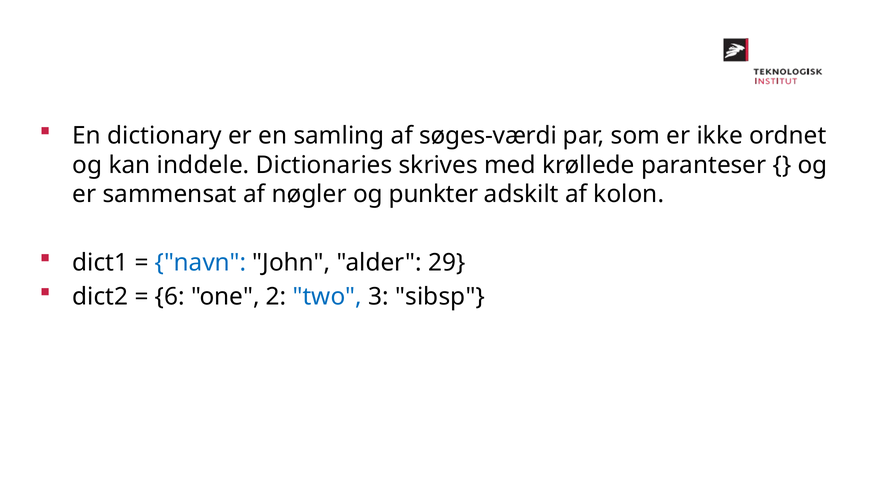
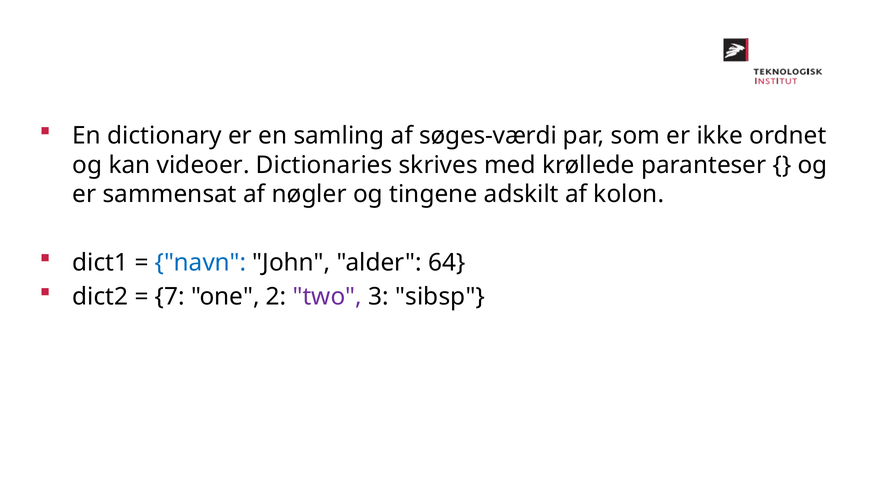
inddele: inddele -> videoer (203, 165)
punkter: punkter -> tingene (433, 194)
29: 29 -> 64 (447, 263)
6: 6 -> 7 (170, 297)
two colour: blue -> purple (327, 297)
